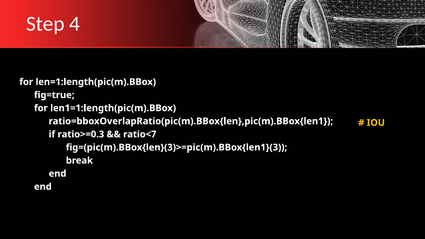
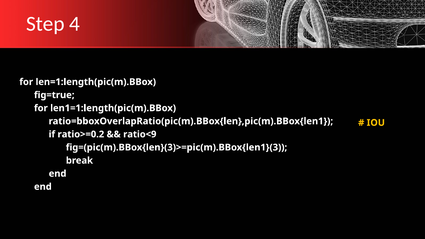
ratio>=0.3: ratio>=0.3 -> ratio>=0.2 (81, 134)
ratio<7: ratio<7 -> ratio<9 (140, 134)
